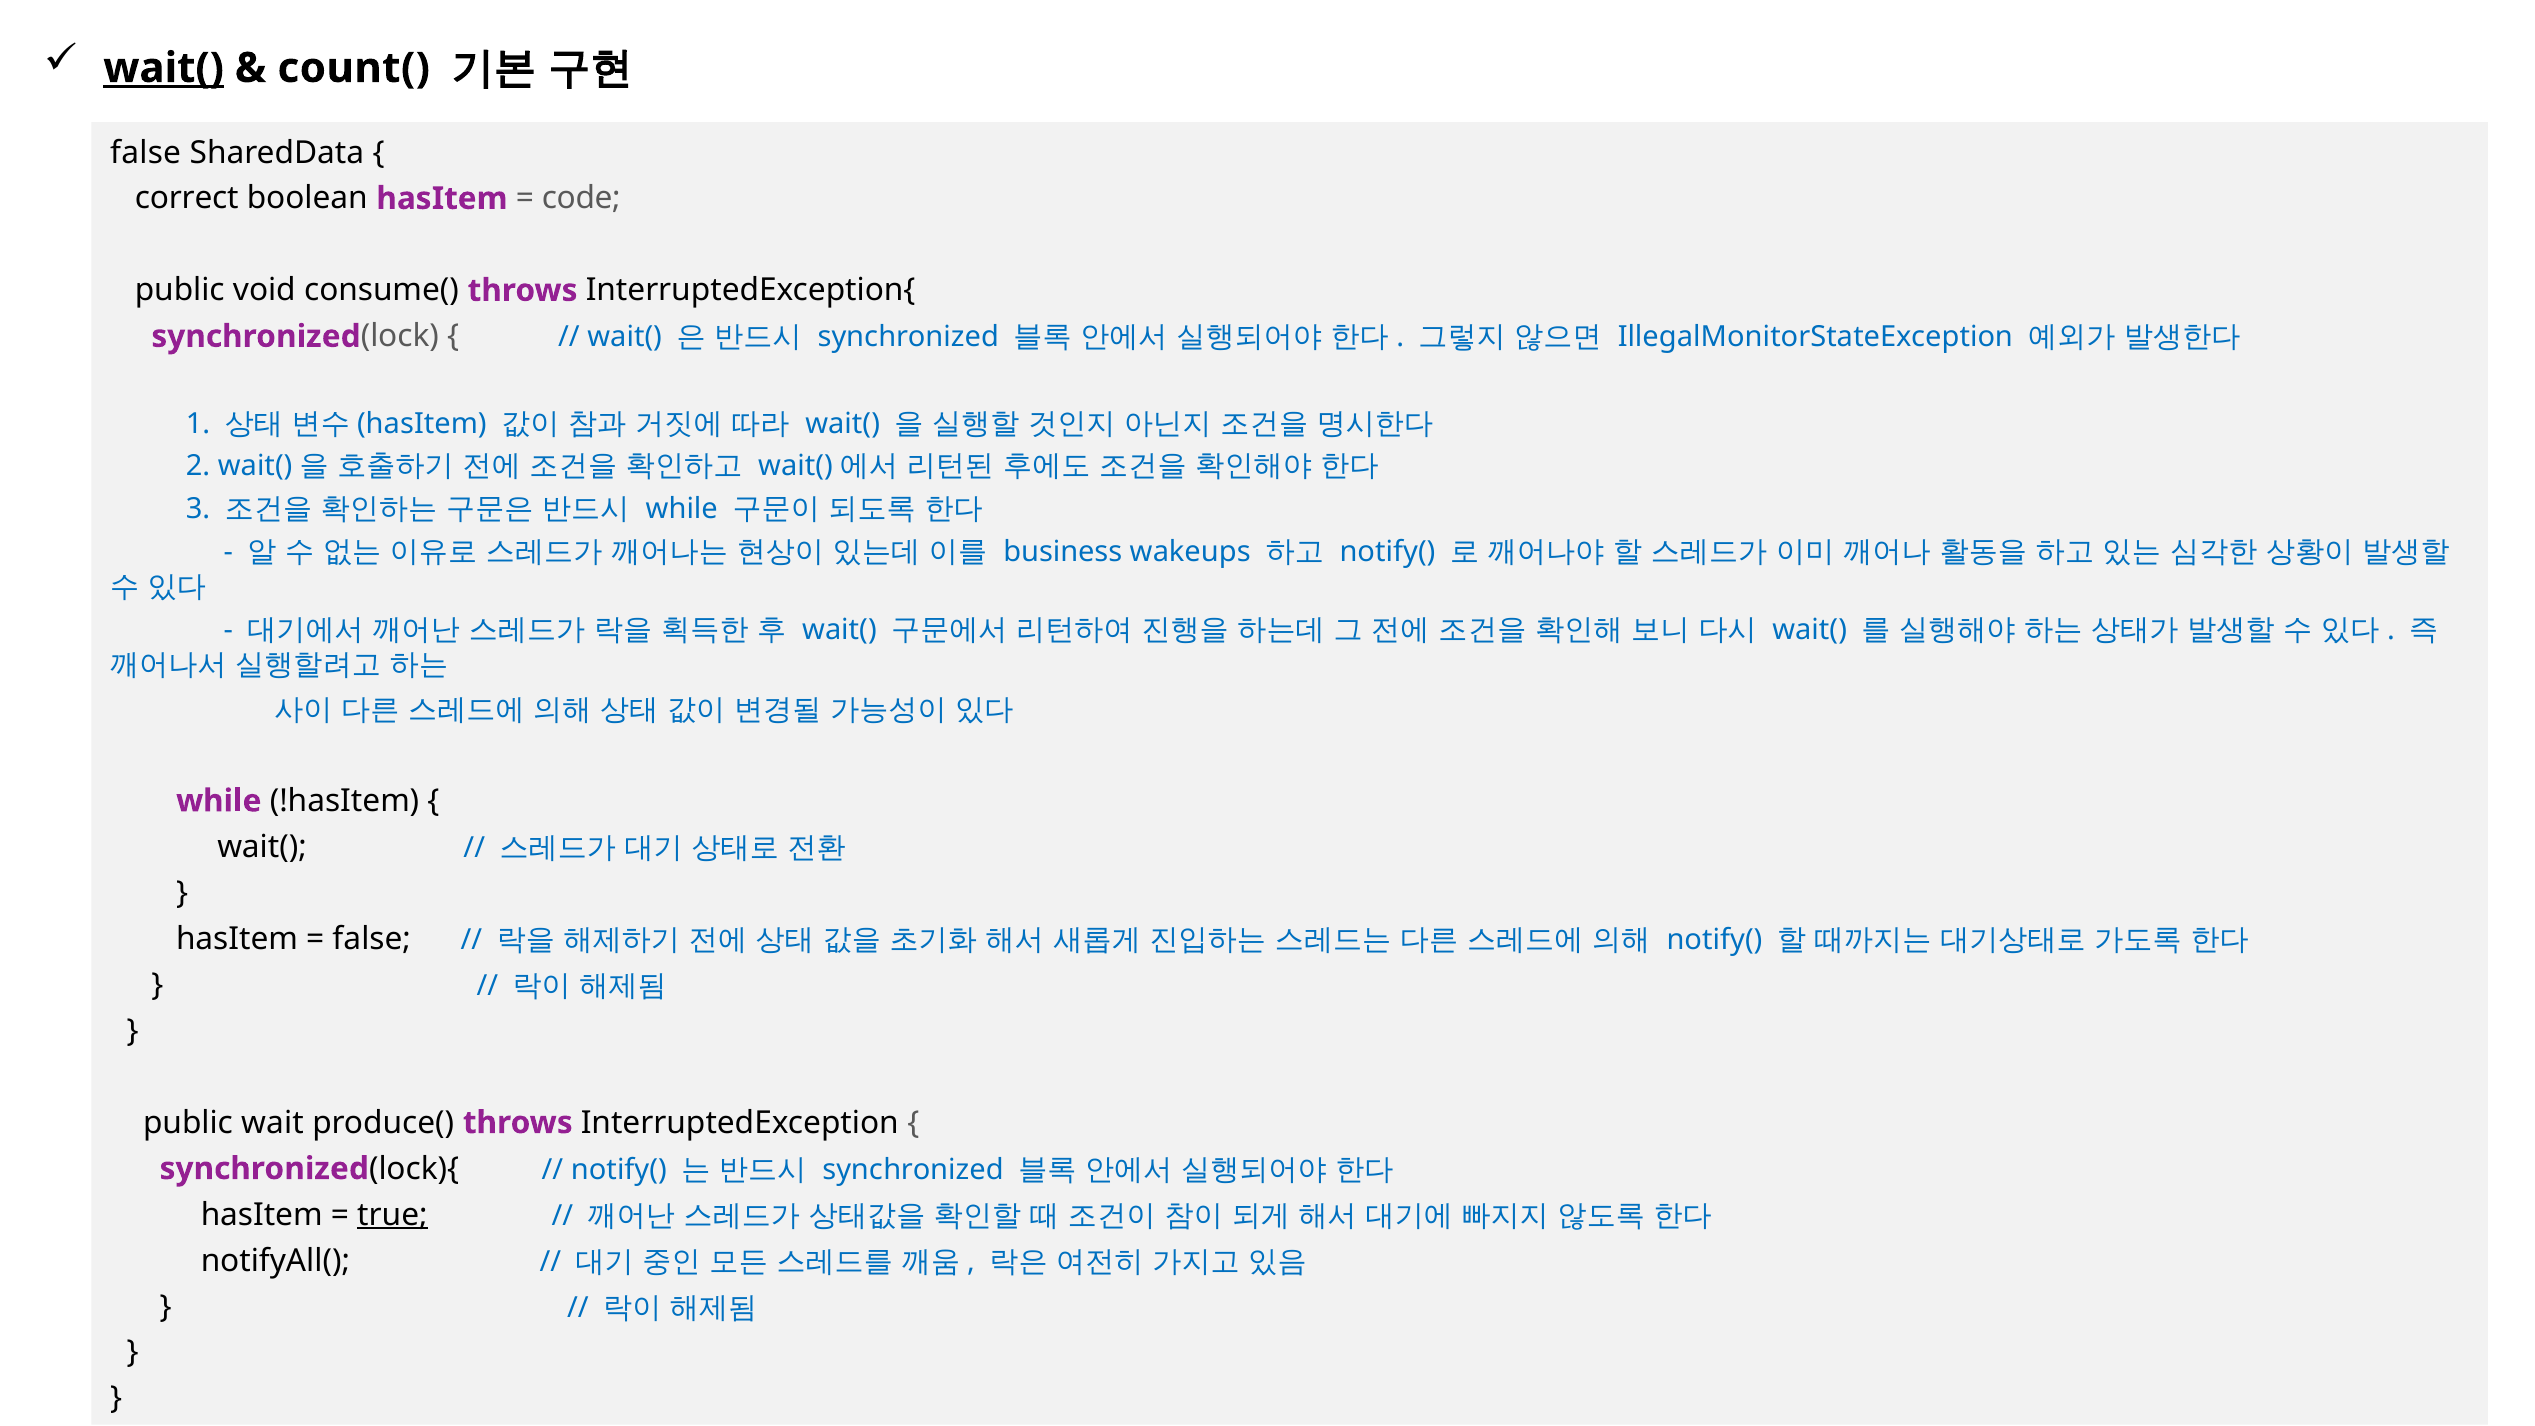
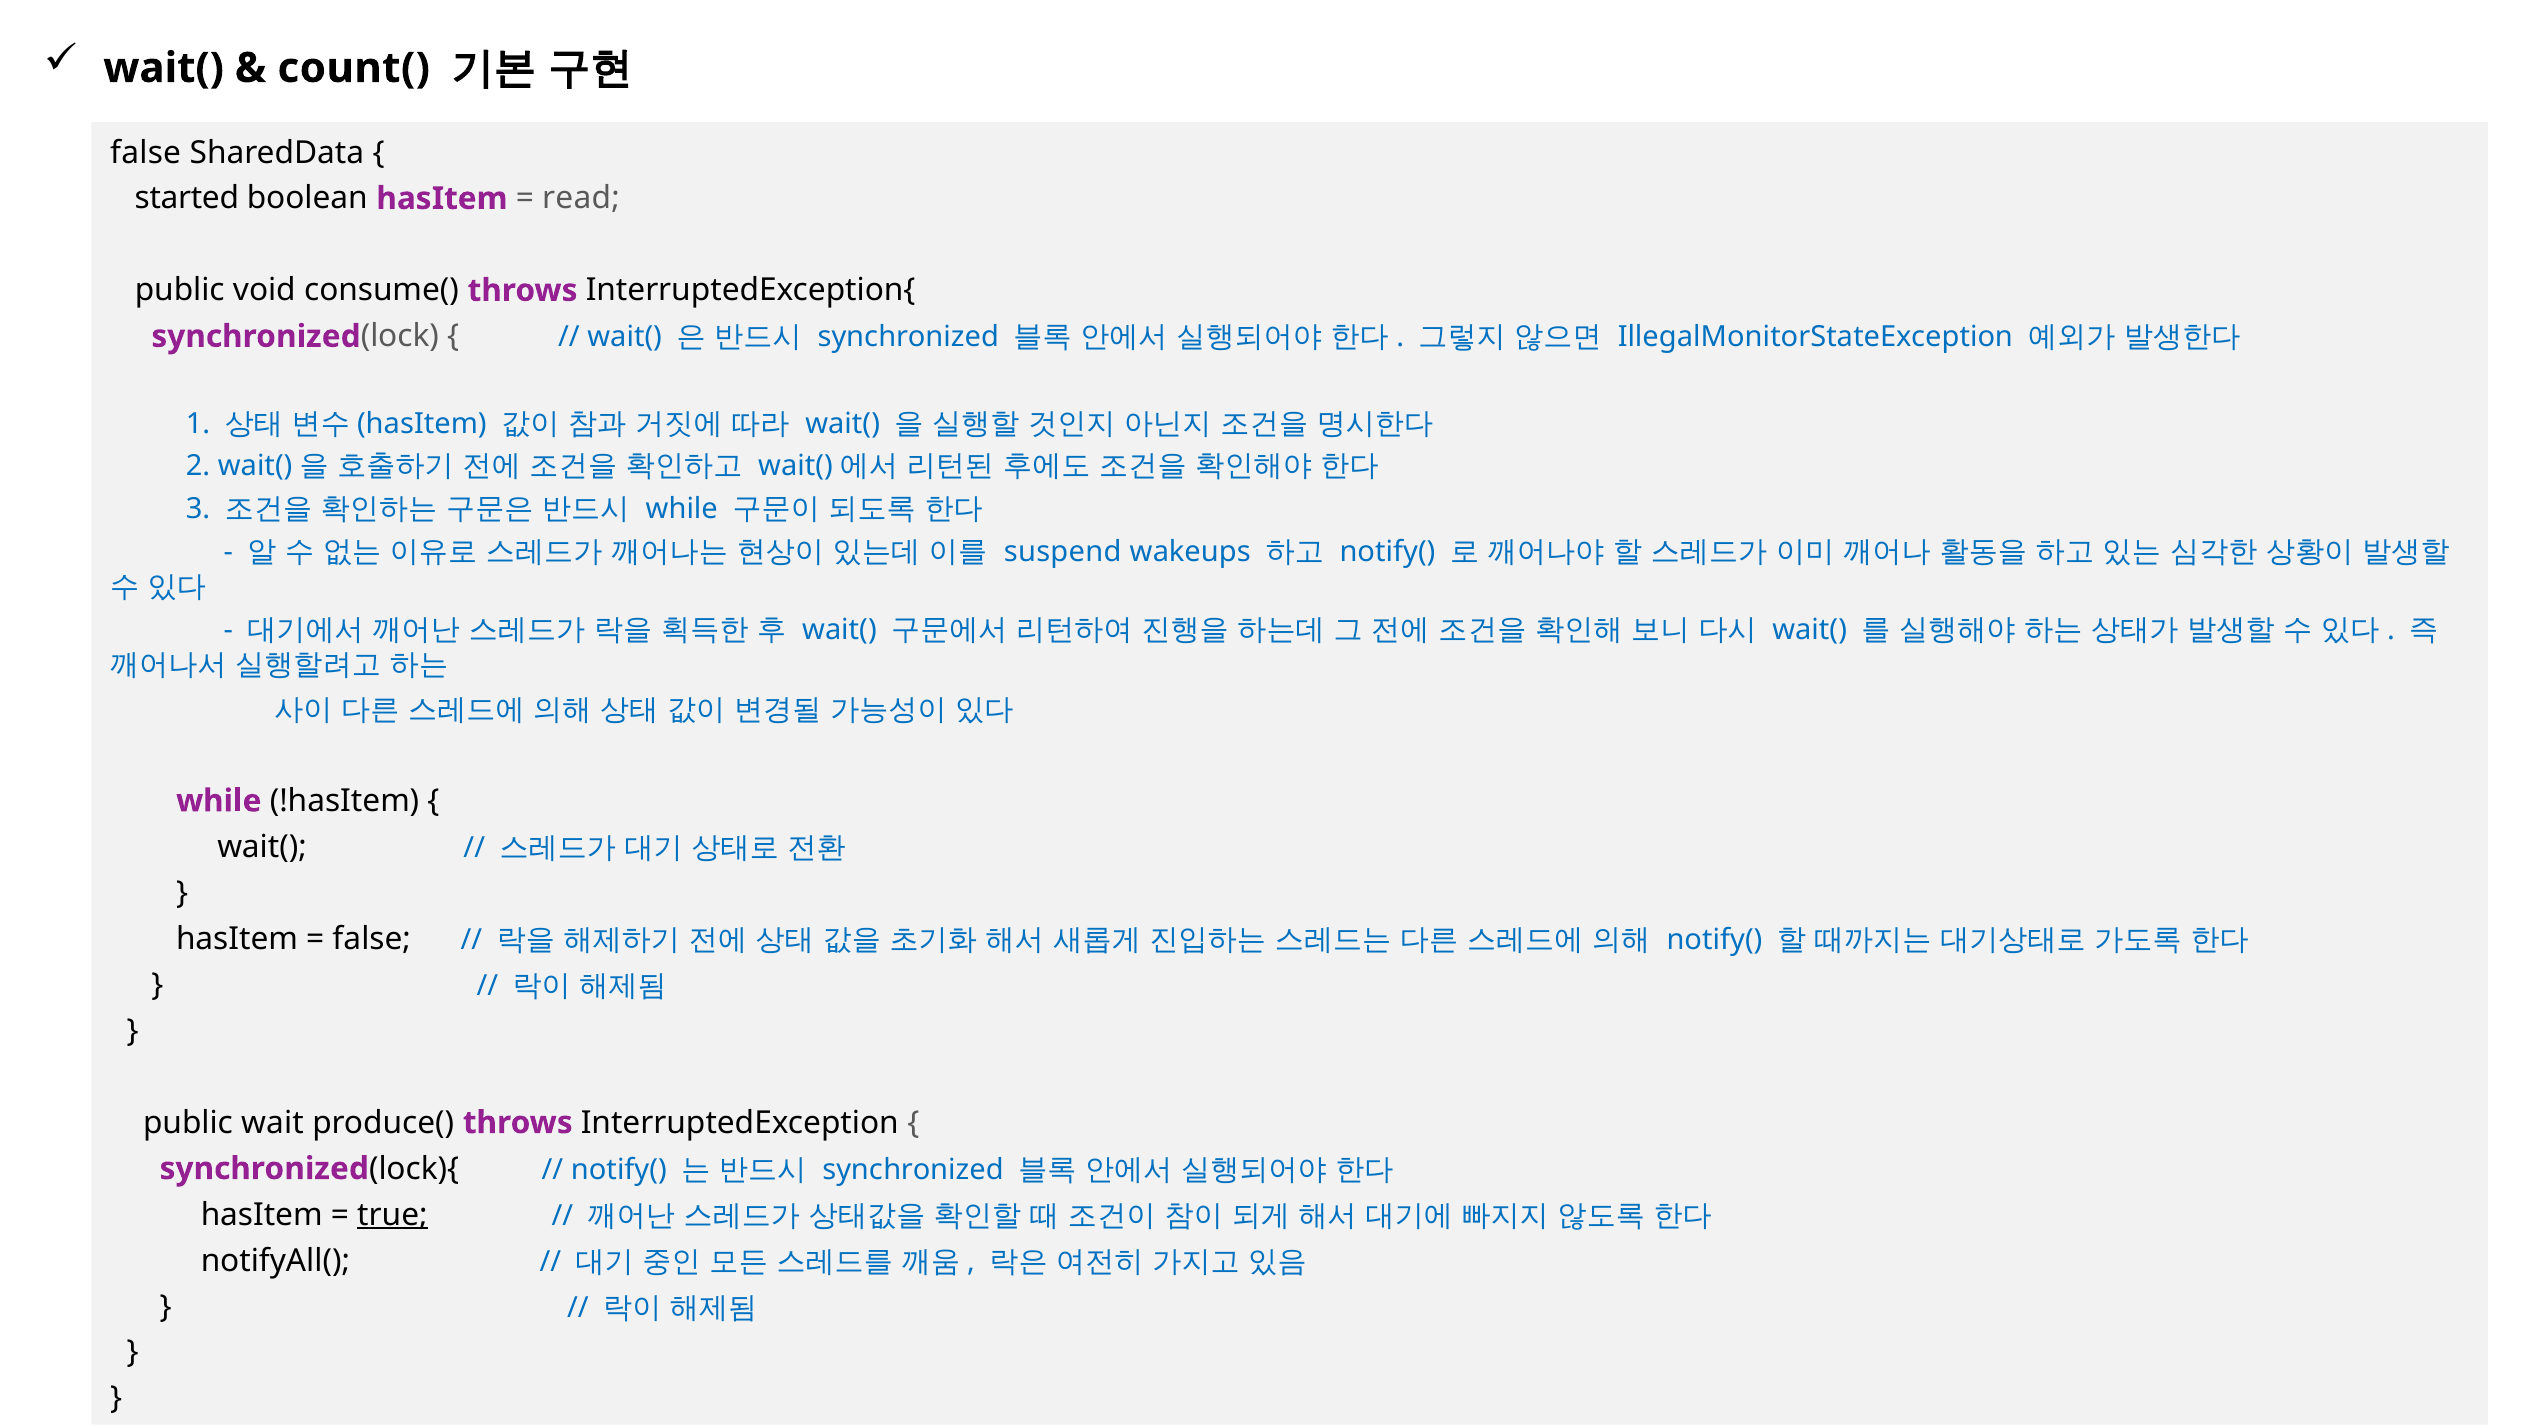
wait( underline: present -> none (164, 68)
correct: correct -> started (187, 199)
code: code -> read (581, 199)
business: business -> suspend (1063, 552)
